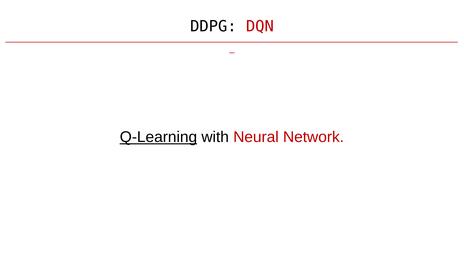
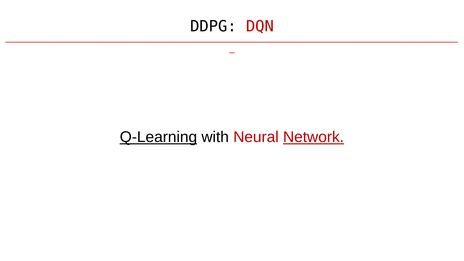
Network underline: none -> present (314, 137)
